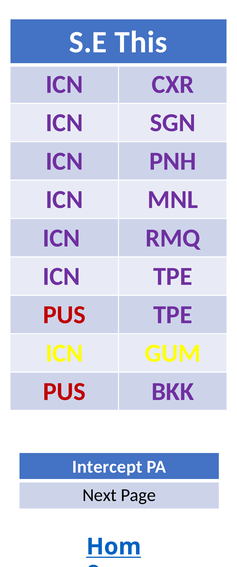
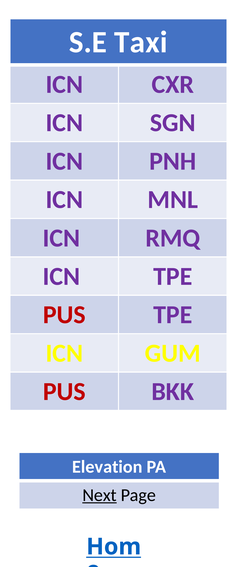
This: This -> Taxi (141, 42)
Intercept: Intercept -> Elevation (107, 467)
Next underline: none -> present (100, 495)
